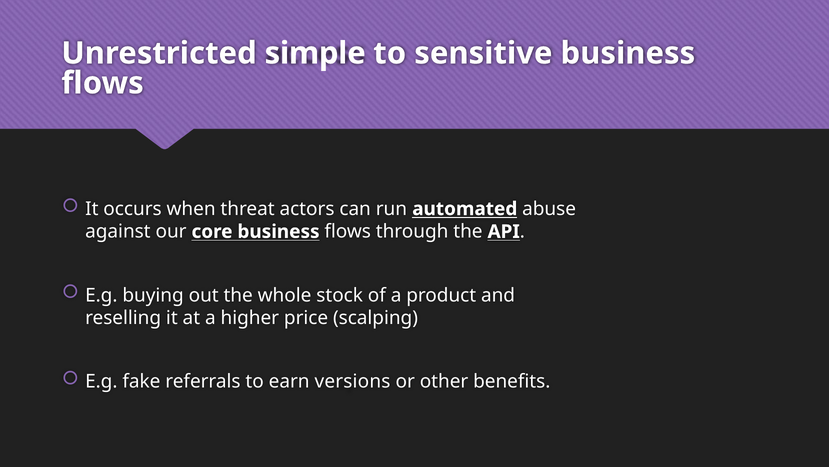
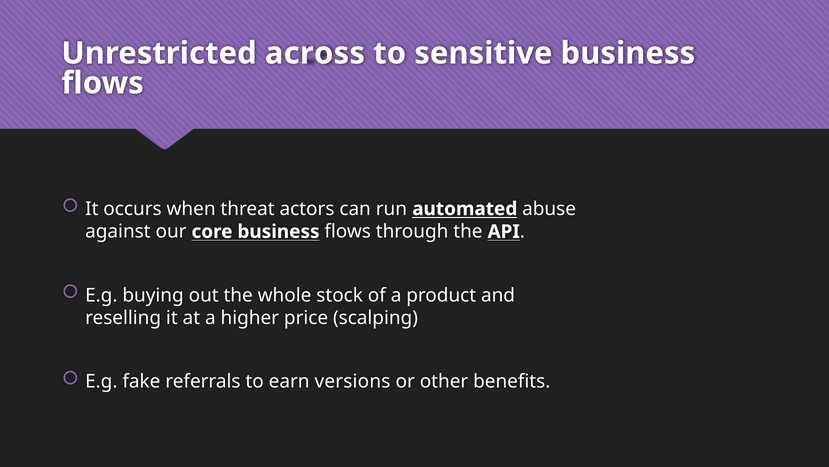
simple: simple -> across (315, 53)
